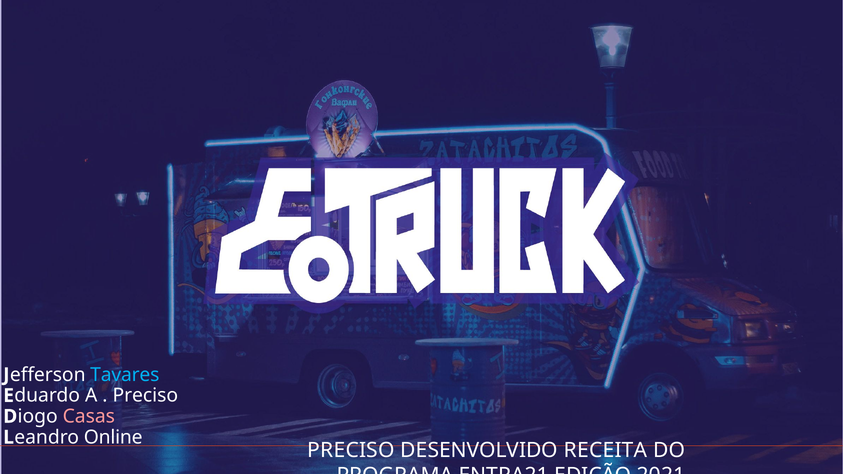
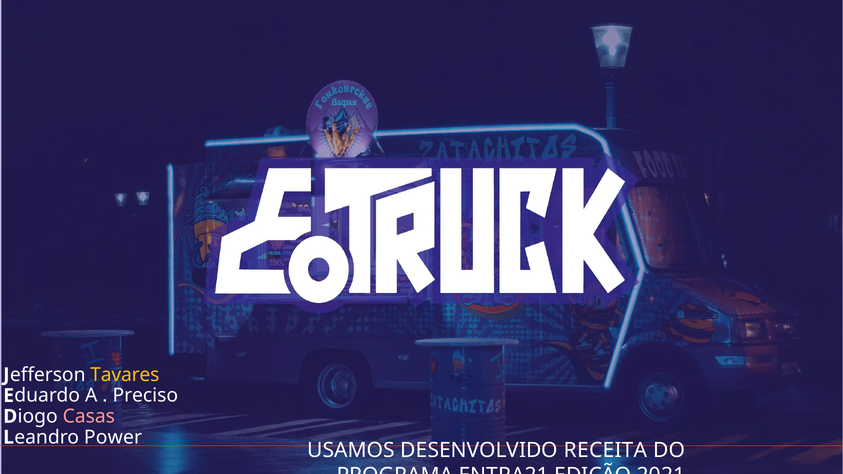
Tavares colour: light blue -> yellow (125, 375)
Online: Online -> Power (113, 437)
PRECISO: PRECISO -> USAMOS (351, 450)
